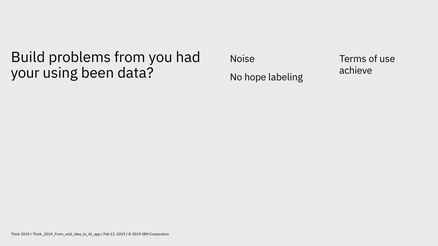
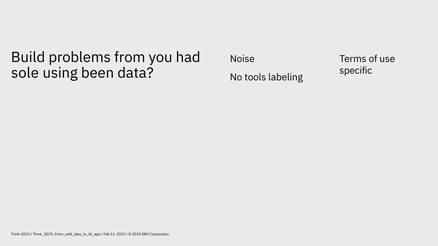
achieve: achieve -> specific (356, 71)
your: your -> sole (25, 73)
hope: hope -> tools (255, 77)
